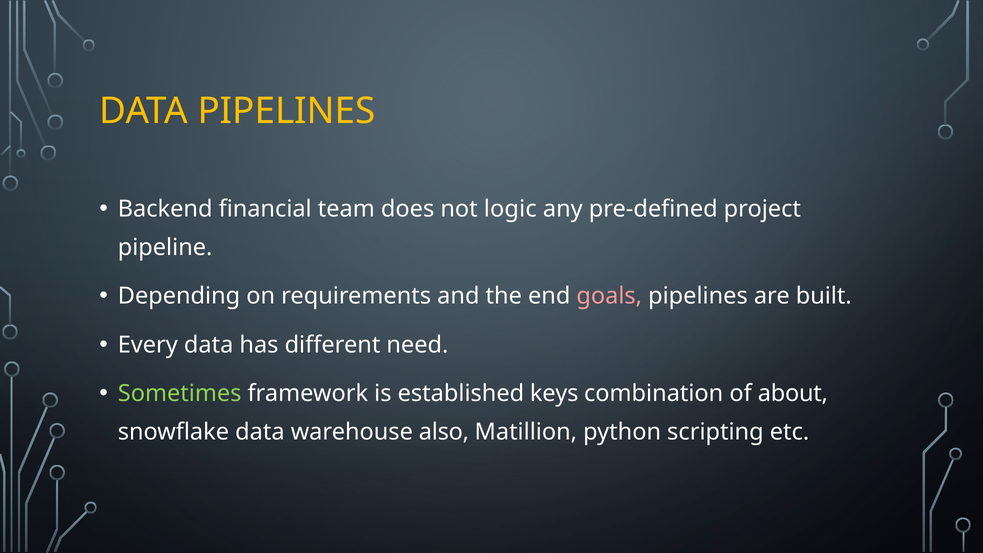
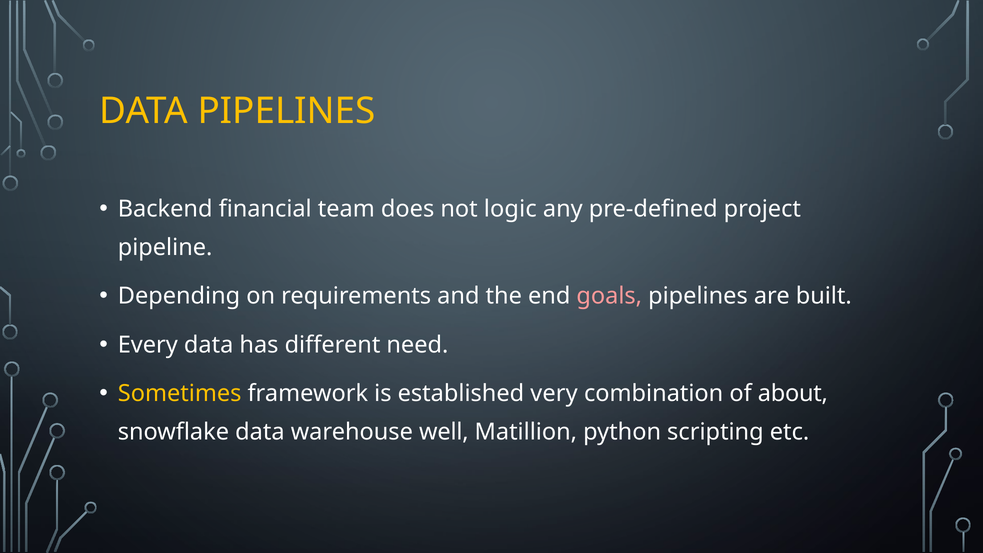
Sometimes colour: light green -> yellow (180, 394)
keys: keys -> very (554, 394)
also: also -> well (444, 432)
